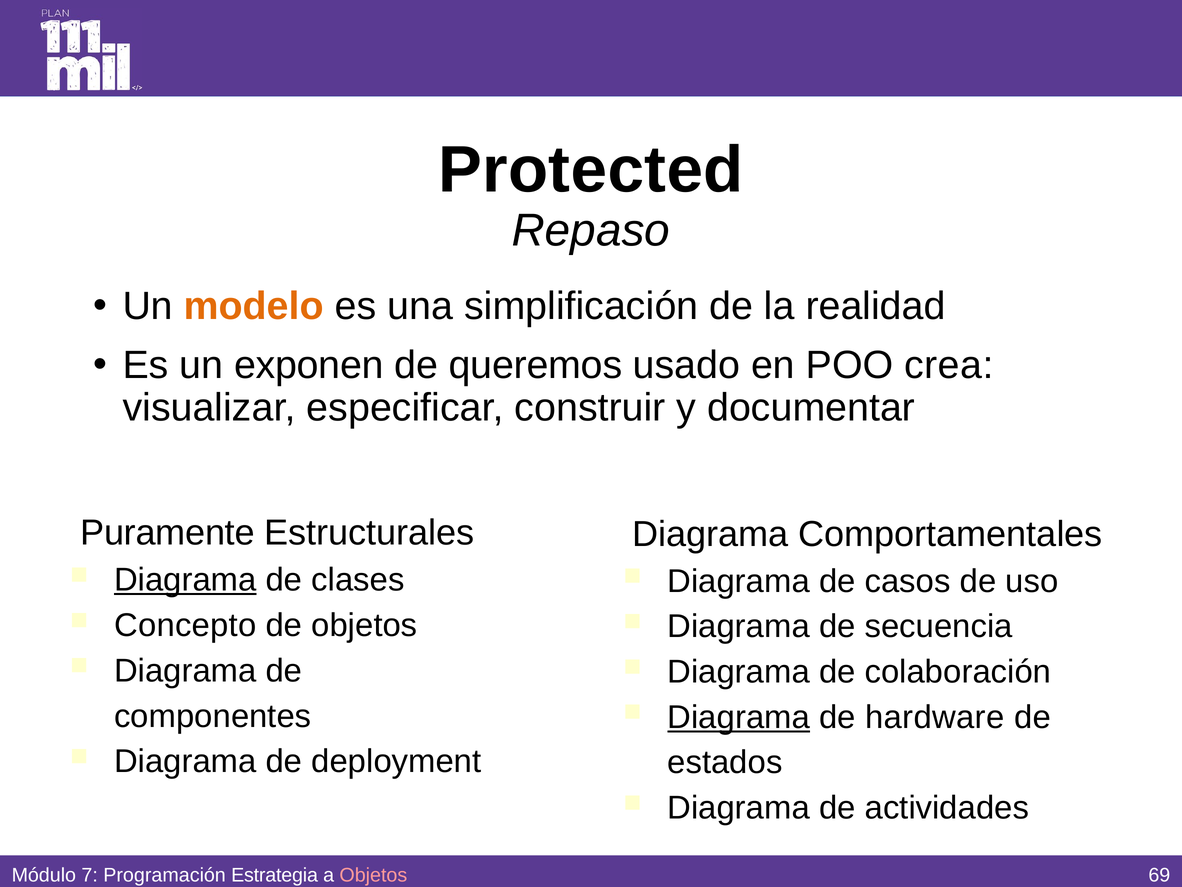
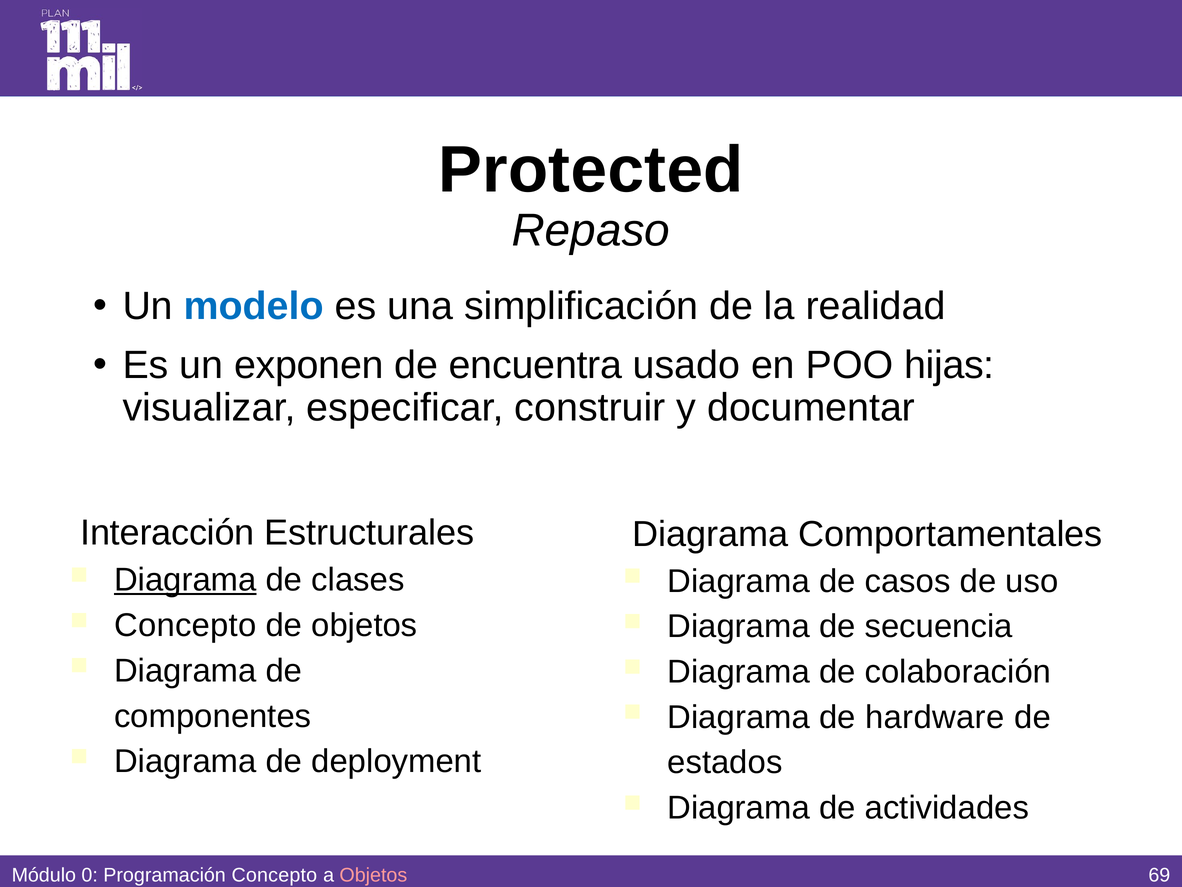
modelo colour: orange -> blue (254, 306)
queremos: queremos -> encuentra (535, 365)
crea: crea -> hijas (949, 365)
Puramente: Puramente -> Interacción (167, 533)
Diagrama underline: present -> none (739, 717)
7: 7 -> 0 (90, 875)
Programación Estrategia: Estrategia -> Concepto (274, 875)
